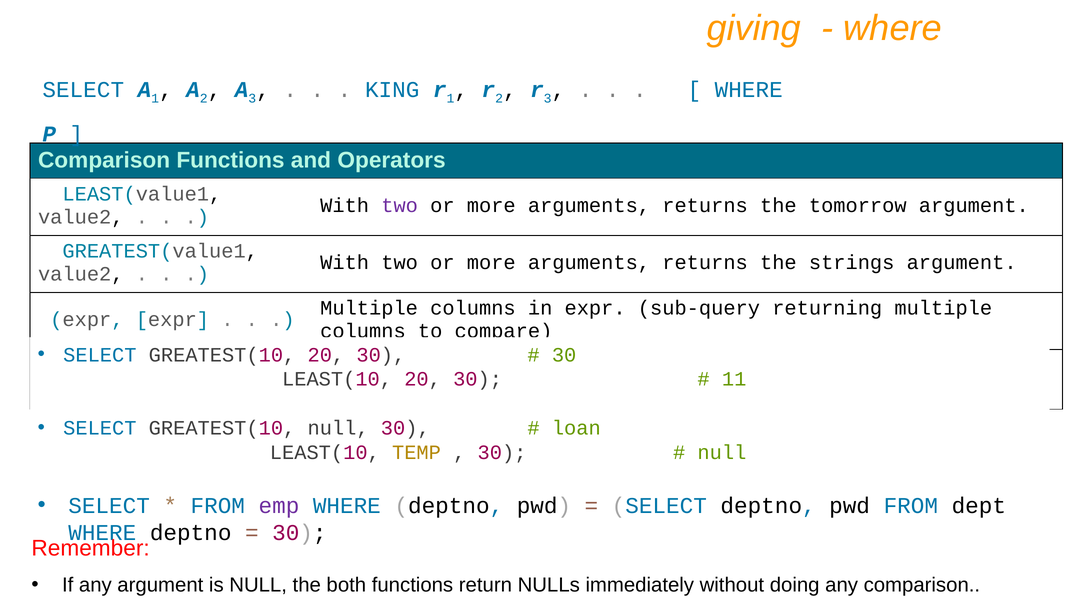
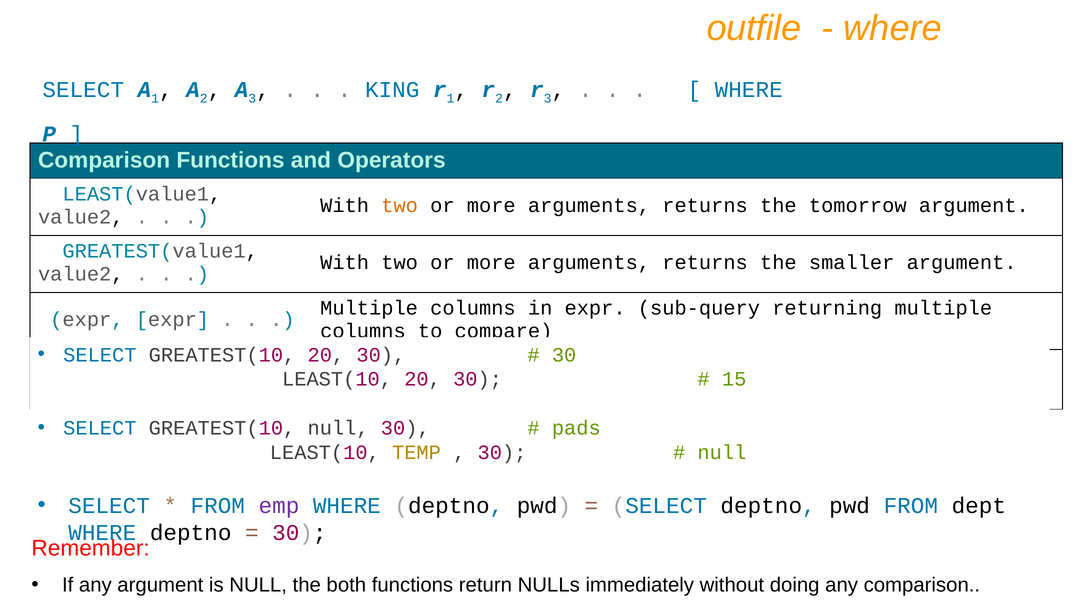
giving: giving -> outfile (754, 28)
two colour: purple -> orange (400, 206)
strings: strings -> smaller (852, 263)
11: 11 -> 15 (734, 379)
loan: loan -> pads (576, 428)
